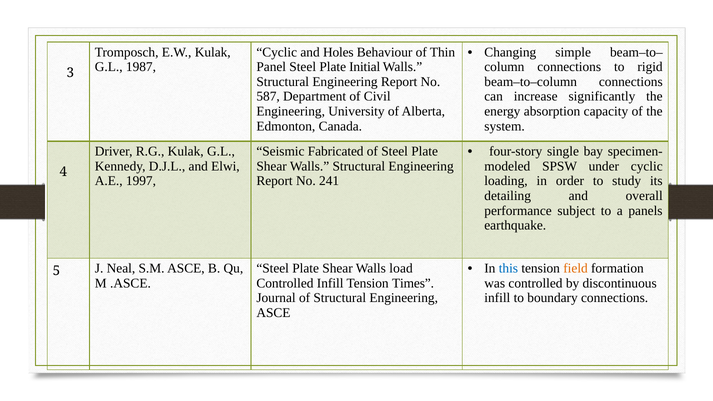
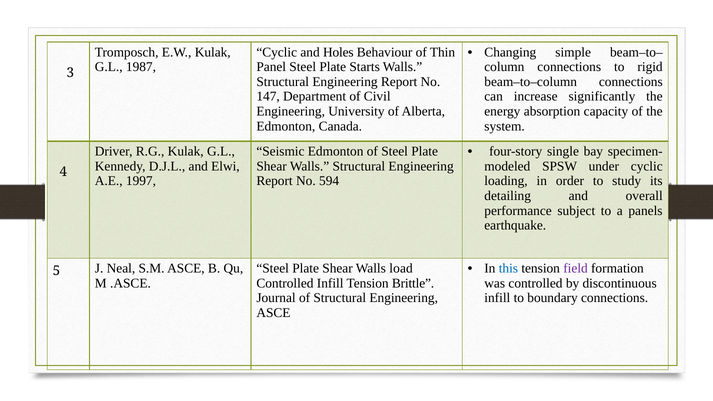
Initial: Initial -> Starts (365, 67)
587: 587 -> 147 (268, 97)
Seismic Fabricated: Fabricated -> Edmonton (336, 152)
241: 241 -> 594 (329, 181)
field colour: orange -> purple (576, 268)
Times: Times -> Brittle (413, 283)
